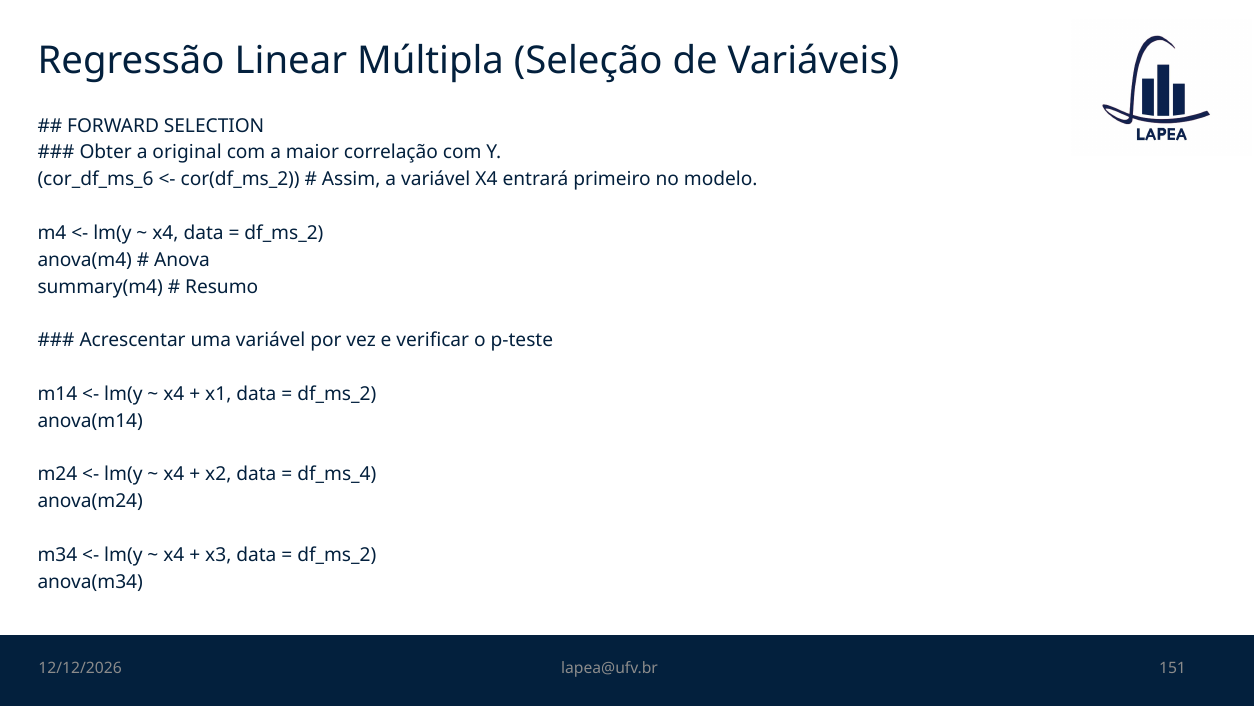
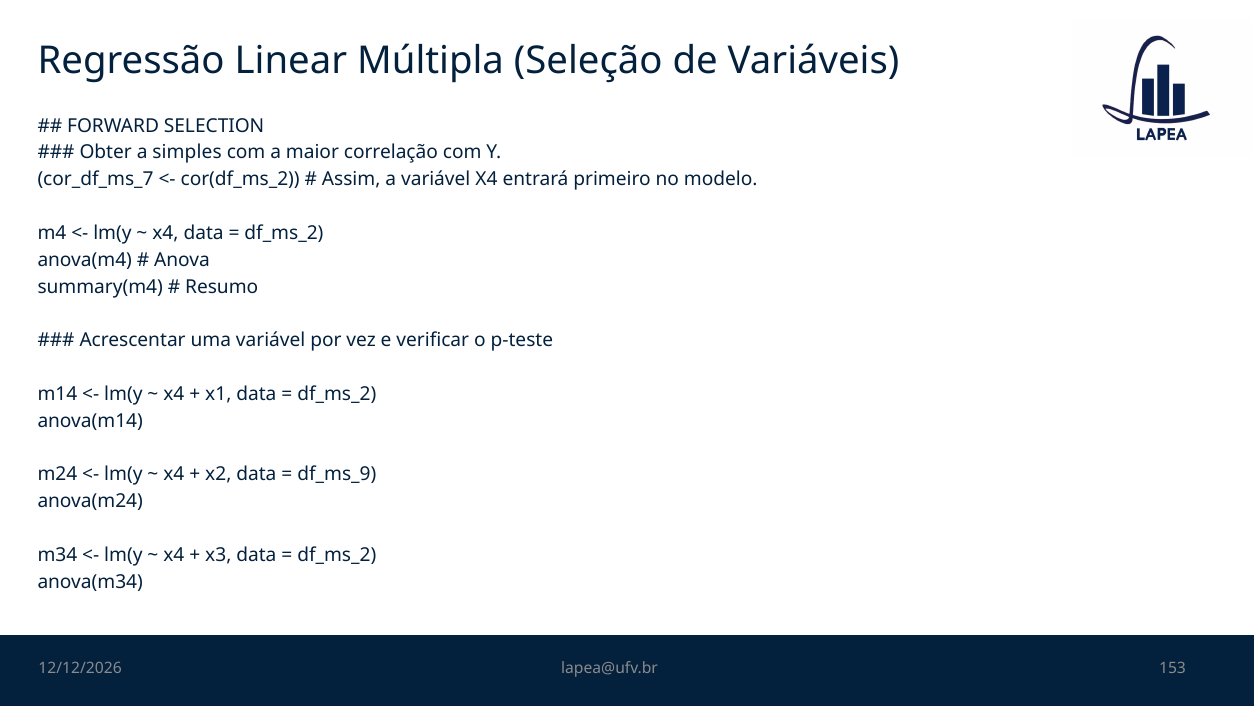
original: original -> simples (187, 152)
cor_df_ms_6: cor_df_ms_6 -> cor_df_ms_7 (96, 179)
df_ms_4: df_ms_4 -> df_ms_9 (337, 474)
151: 151 -> 153 (1172, 668)
